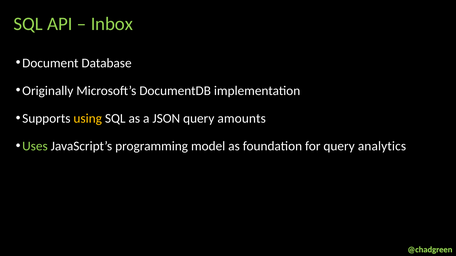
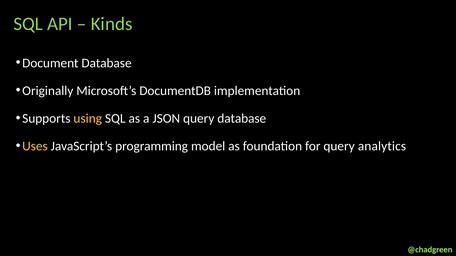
Inbox: Inbox -> Kinds (112, 24)
query amounts: amounts -> database (242, 119)
Uses colour: light green -> yellow (35, 146)
